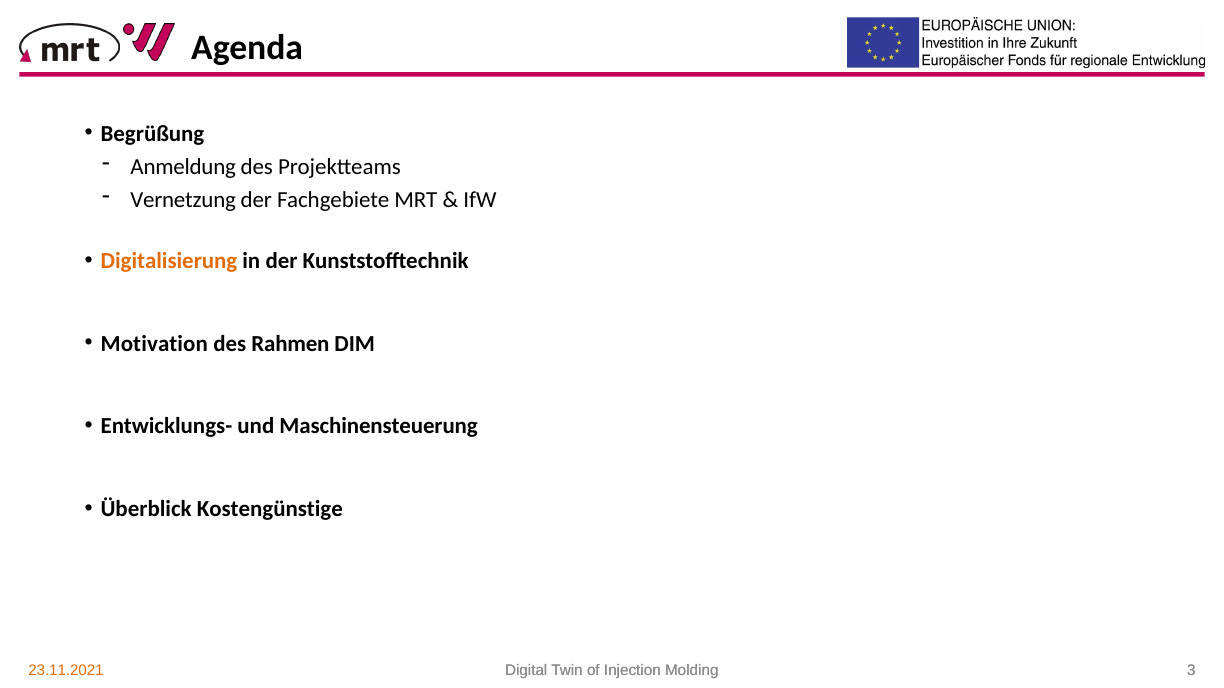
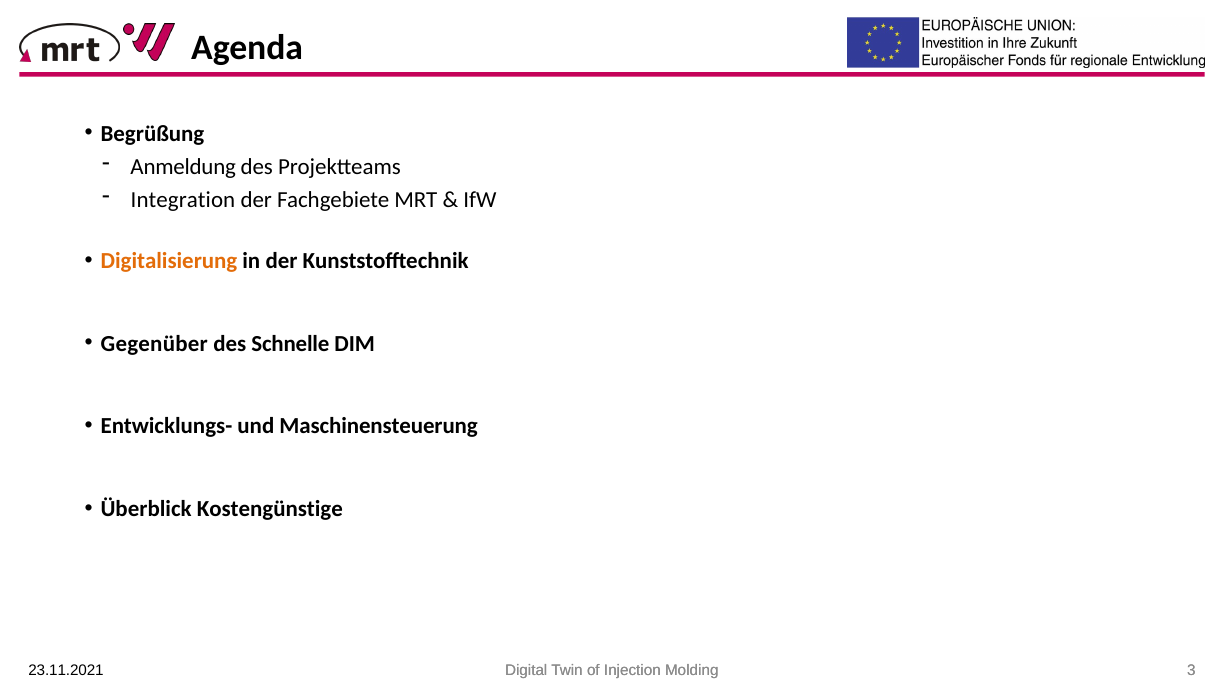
Vernetzung: Vernetzung -> Integration (183, 200)
Motivation: Motivation -> Gegenüber (154, 344)
Rahmen: Rahmen -> Schnelle (290, 344)
23.11.2021 colour: orange -> black (66, 671)
